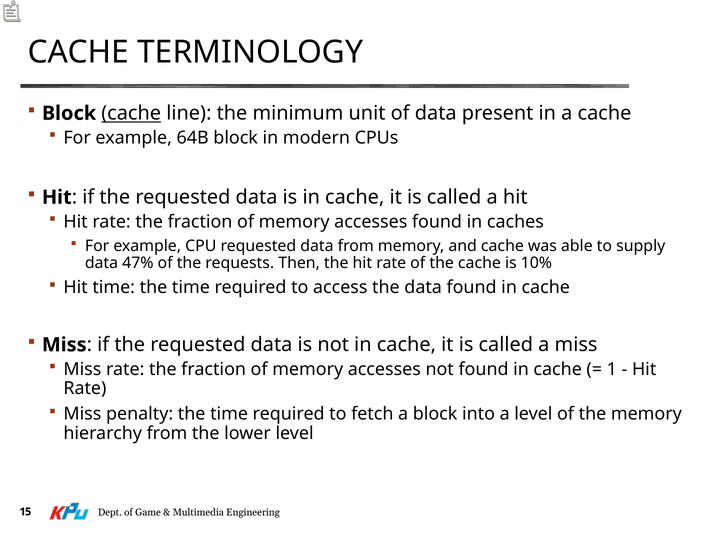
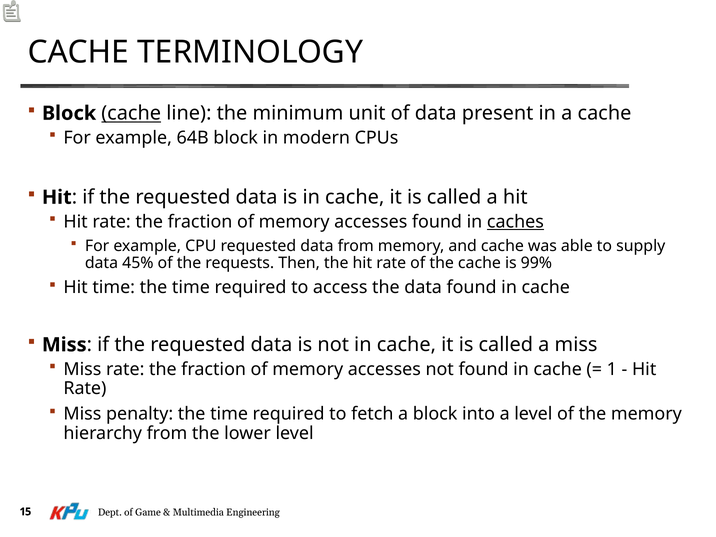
caches underline: none -> present (515, 222)
47%: 47% -> 45% (138, 263)
10%: 10% -> 99% (536, 263)
